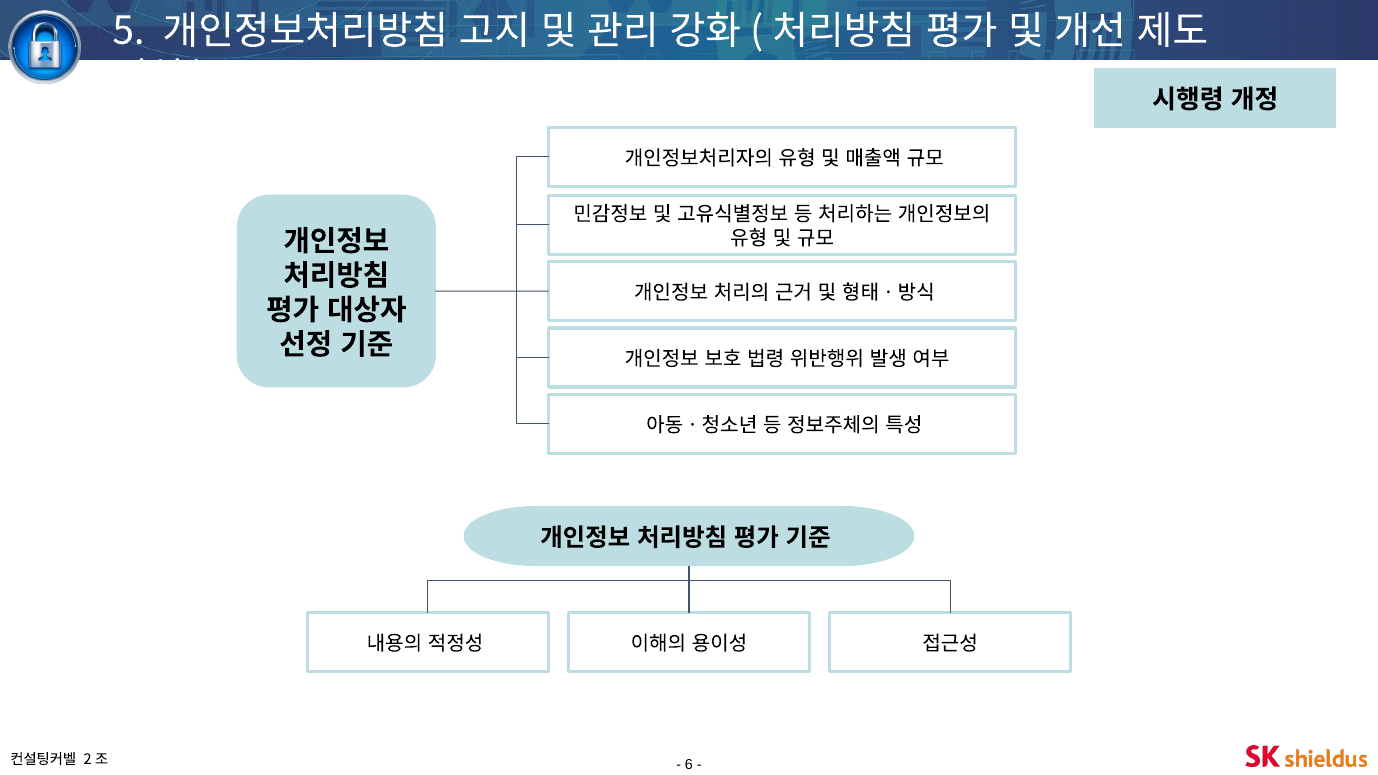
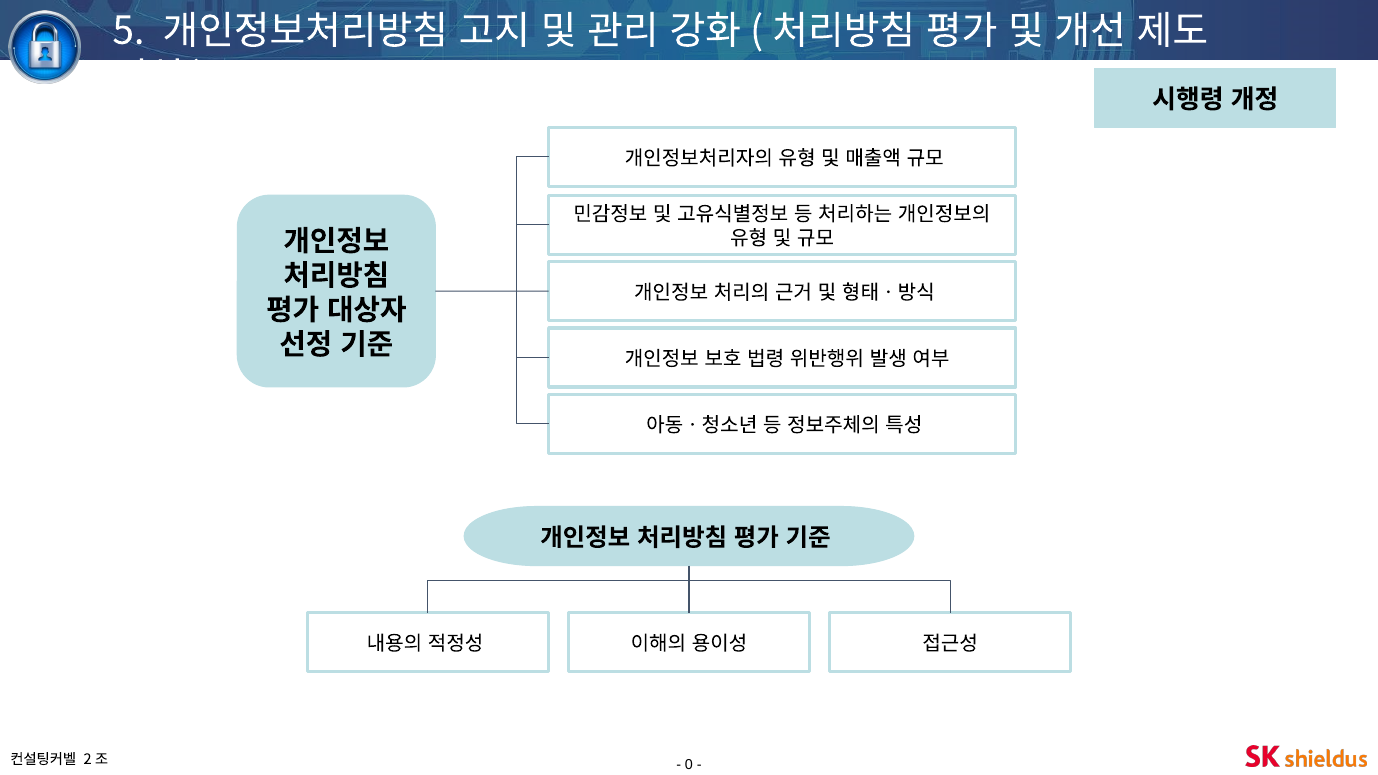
6: 6 -> 0 (689, 764)
